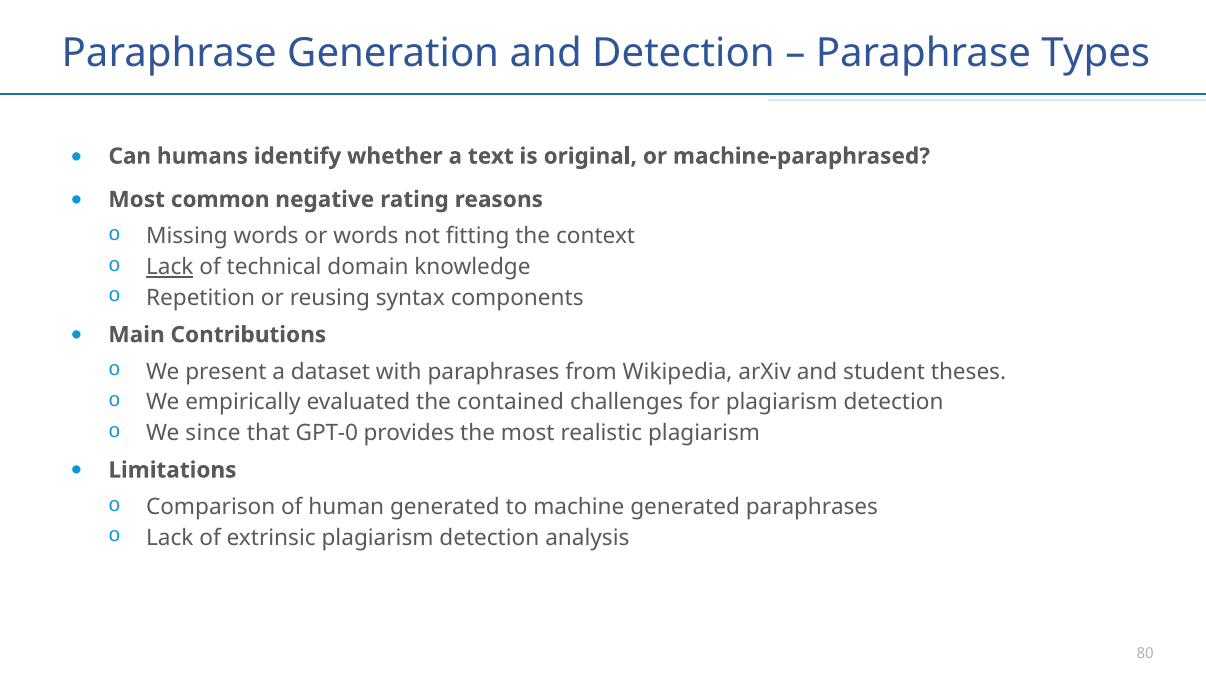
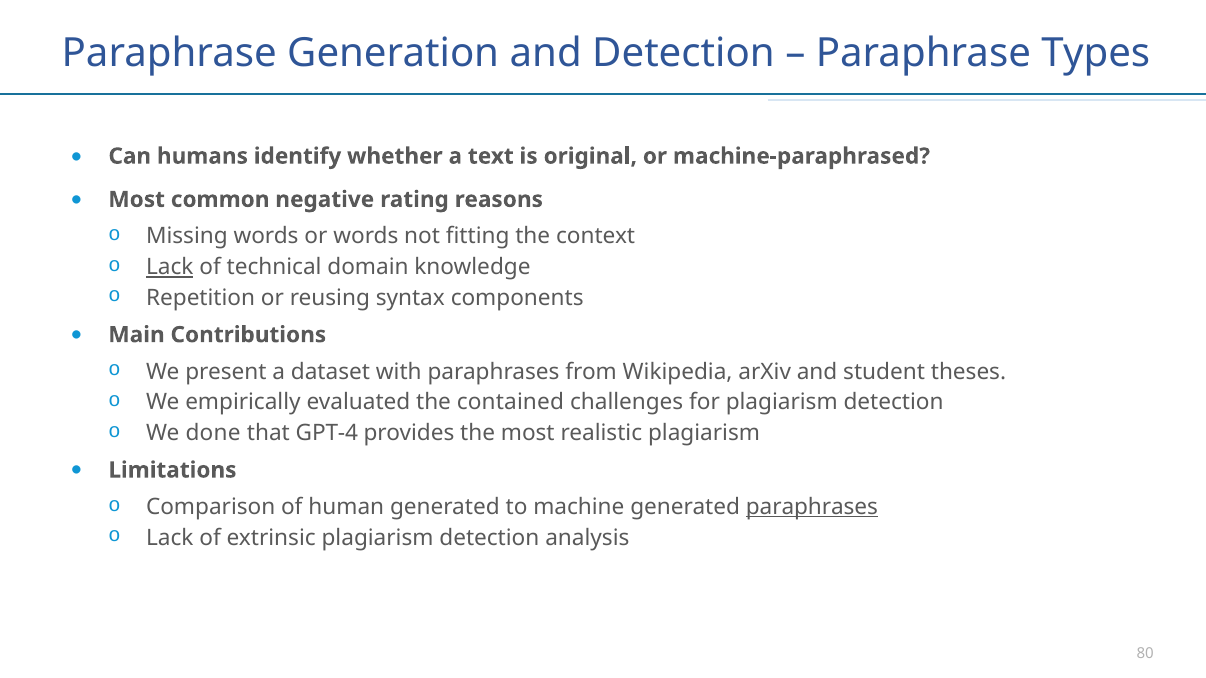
since: since -> done (213, 433)
GPT-0: GPT-0 -> GPT-4 (327, 433)
paraphrases underline: none -> present (812, 507)
